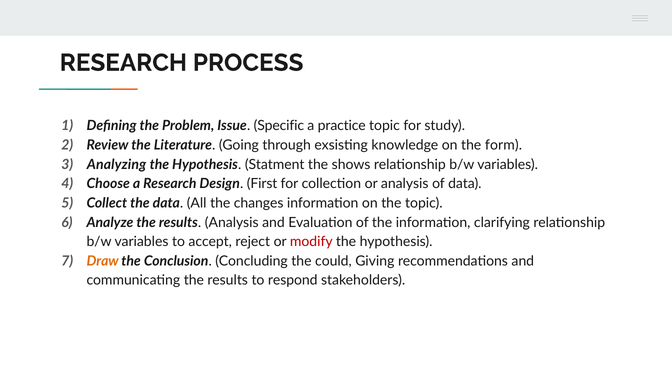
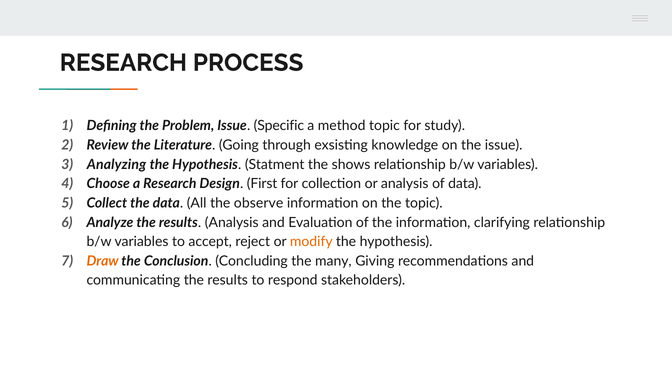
practice: practice -> method (342, 126)
the form: form -> issue (504, 145)
changes: changes -> observe (259, 203)
modify colour: red -> orange (311, 242)
could: could -> many (333, 261)
